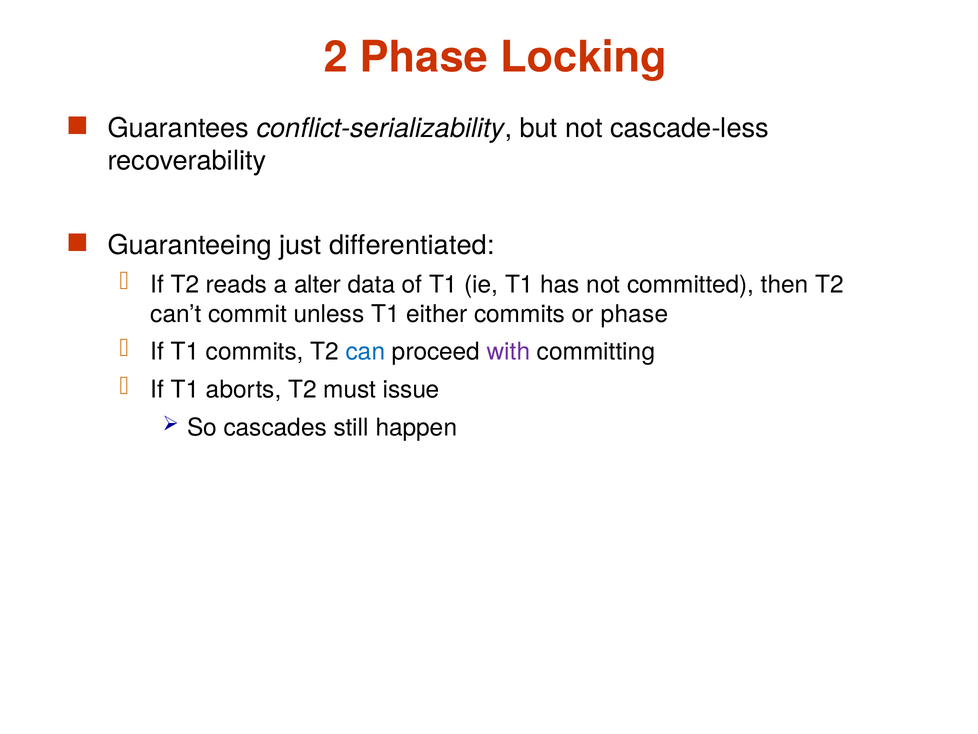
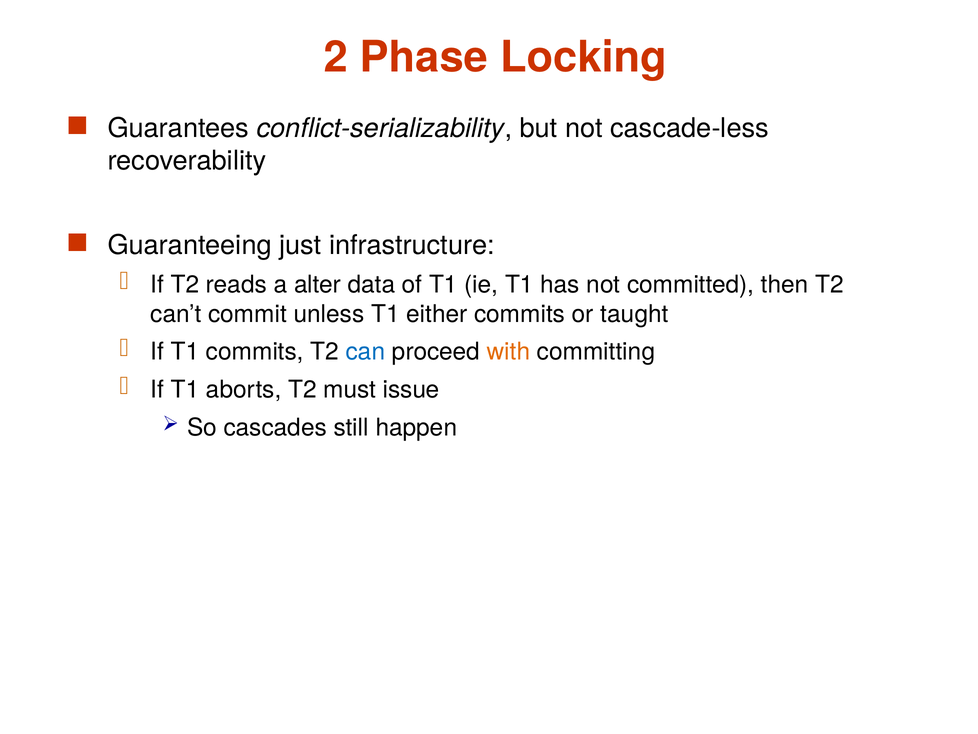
differentiated: differentiated -> infrastructure (412, 245)
or phase: phase -> taught (635, 314)
with colour: purple -> orange (509, 352)
